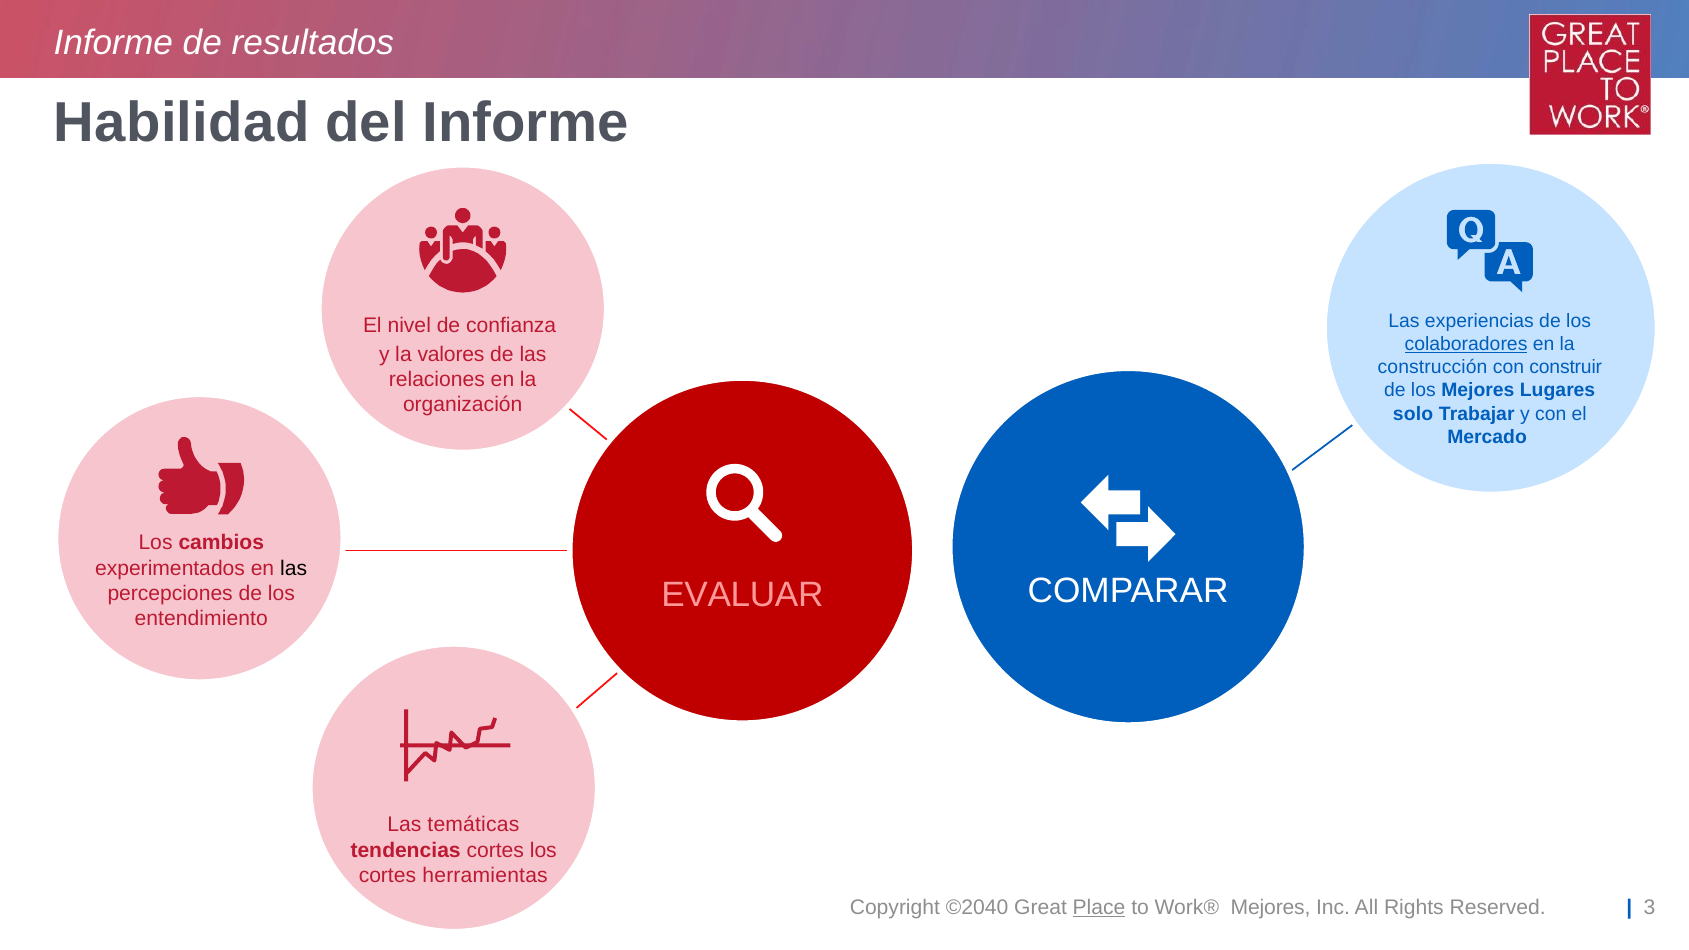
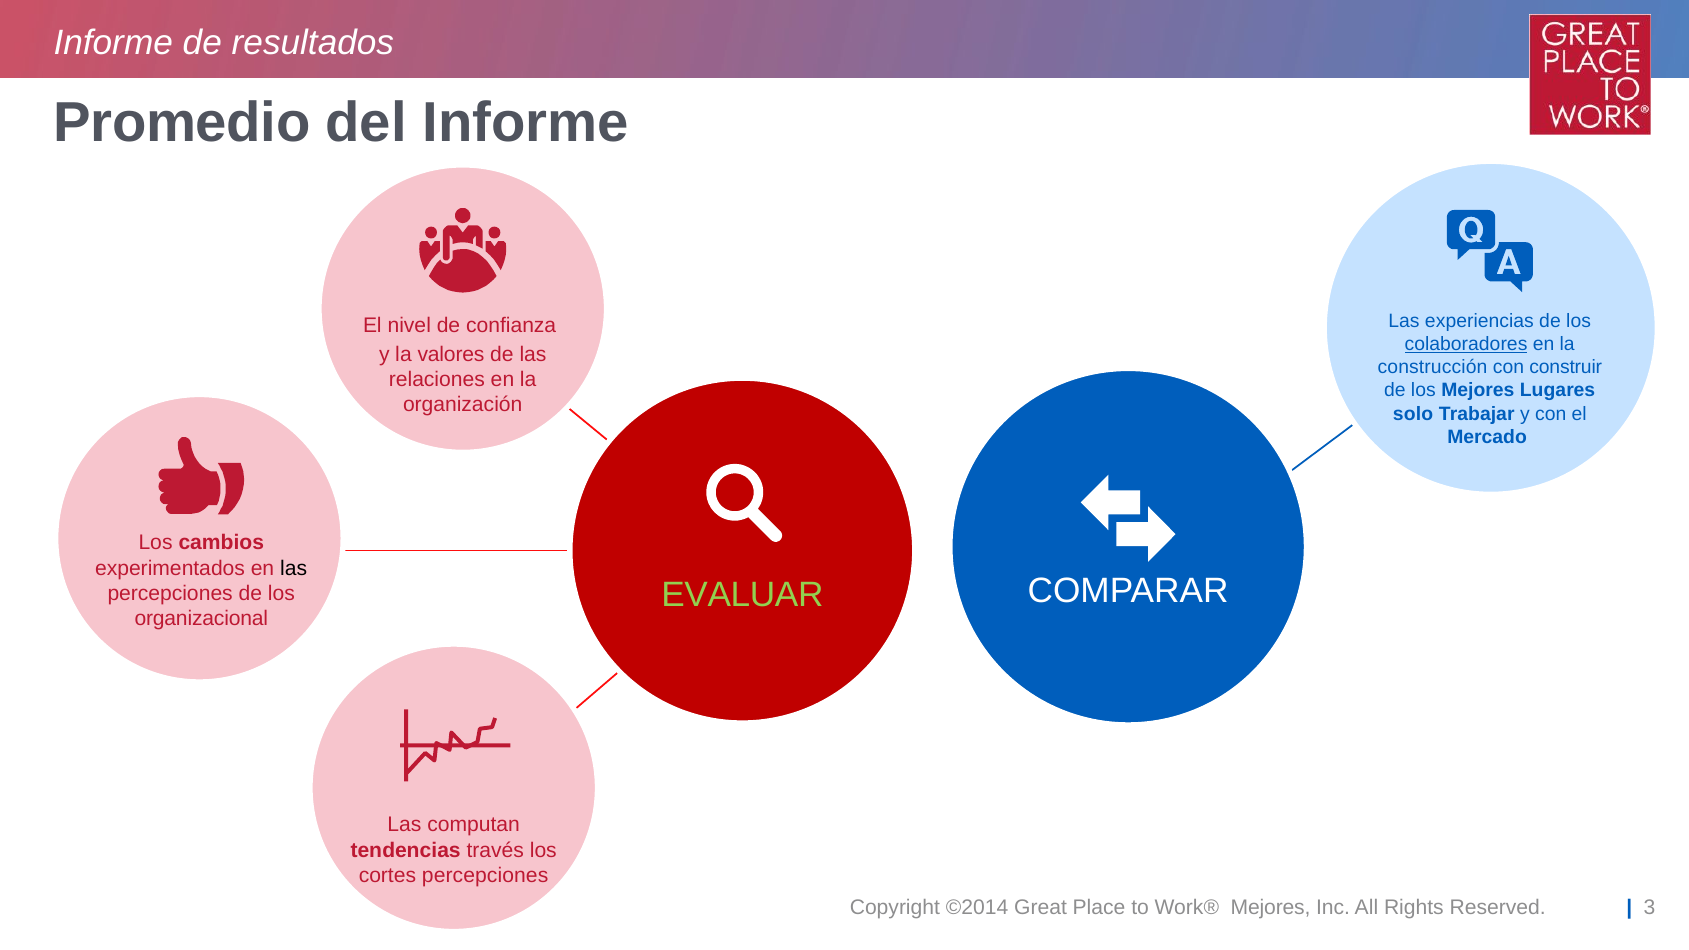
Habilidad: Habilidad -> Promedio (182, 123)
EVALUAR colour: pink -> light green (742, 595)
entendimiento: entendimiento -> organizacional (201, 619)
temáticas: temáticas -> computan (474, 825)
tendencias cortes: cortes -> través (495, 850)
cortes herramientas: herramientas -> percepciones (485, 876)
©2040: ©2040 -> ©2014 (977, 907)
Place underline: present -> none (1099, 907)
